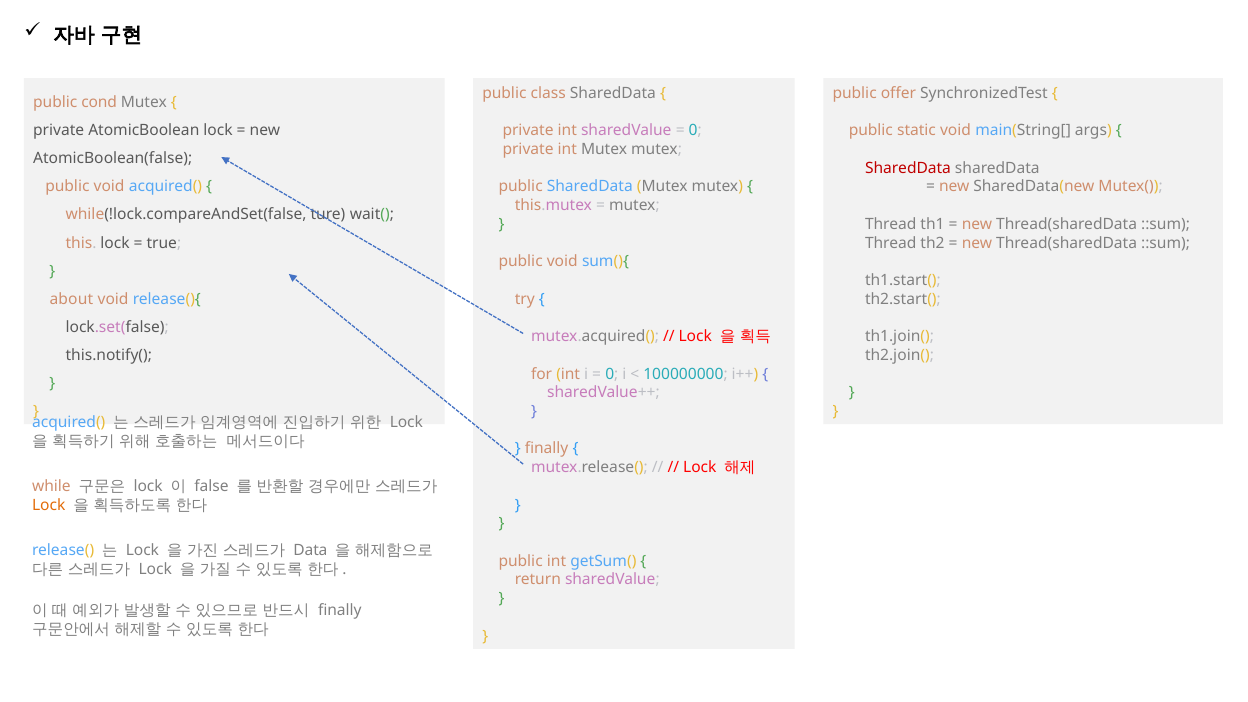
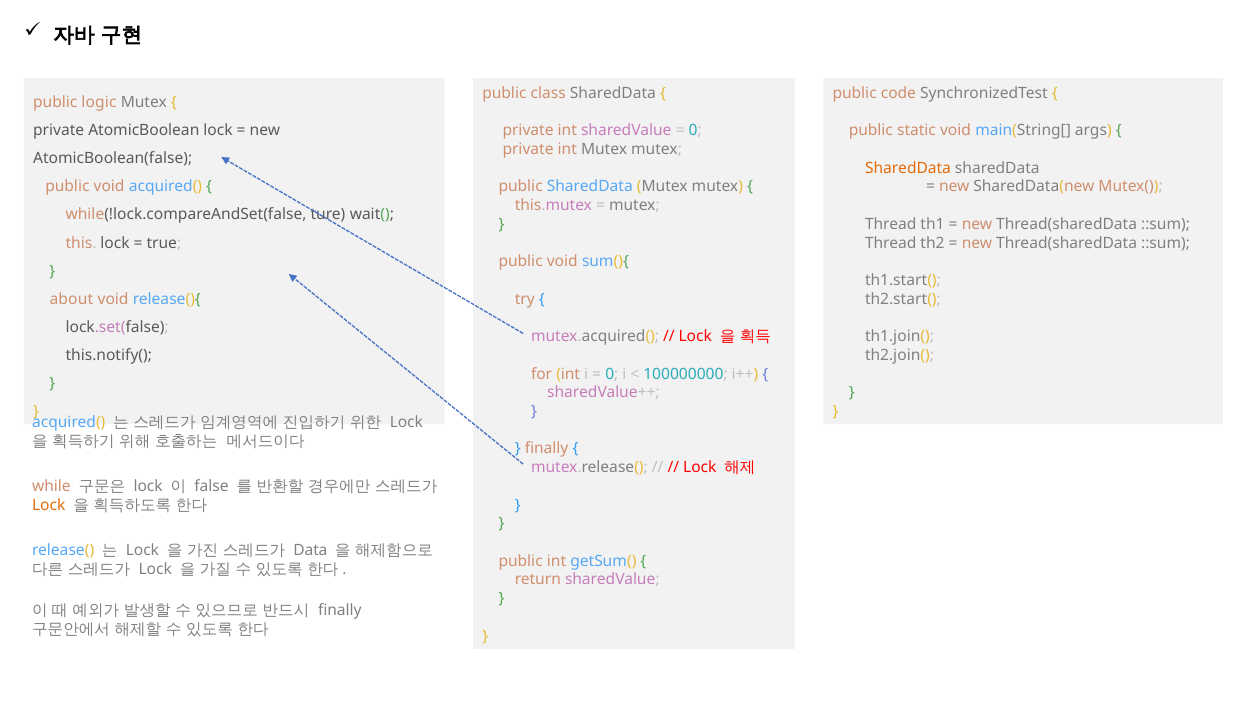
offer: offer -> code (898, 93)
cond: cond -> logic (99, 102)
SharedData colour: red -> orange (908, 168)
